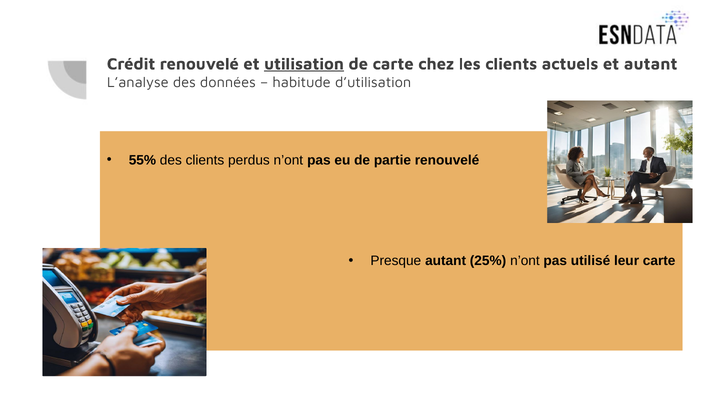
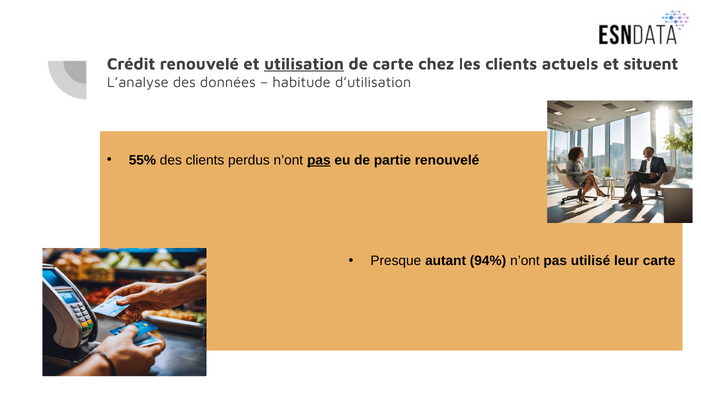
et autant: autant -> situent (651, 64)
pas underline: none -> present (319, 160)
25%: 25% -> 94% (488, 261)
